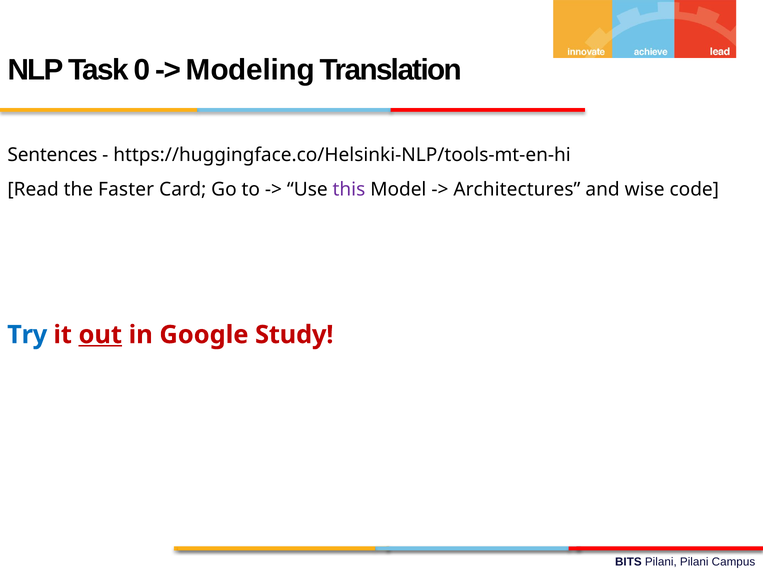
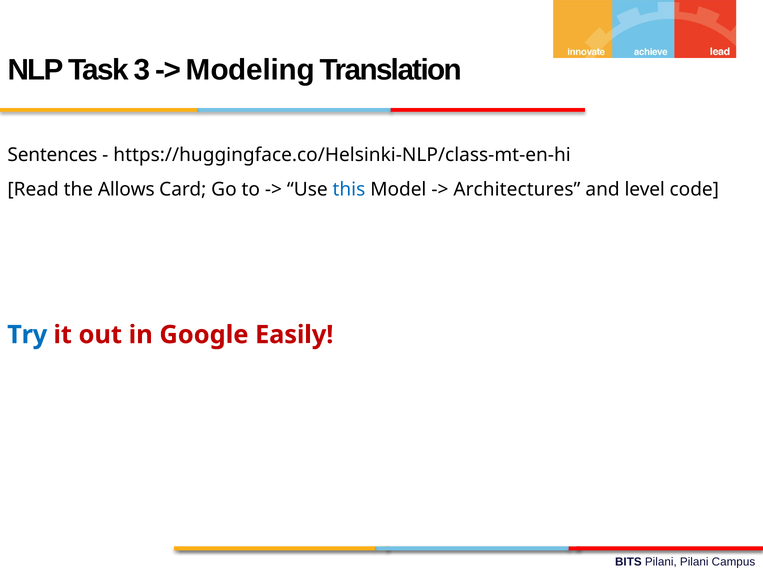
0: 0 -> 3 (142, 70)
https://huggingface.co/Helsinki-NLP/tools-mt-en-hi: https://huggingface.co/Helsinki-NLP/tools-mt-en-hi -> https://huggingface.co/Helsinki-NLP/class-mt-en-hi (342, 155)
Faster: Faster -> Allows (126, 189)
this colour: purple -> blue (349, 189)
wise: wise -> level (645, 189)
out underline: present -> none (100, 335)
Study: Study -> Easily (294, 335)
